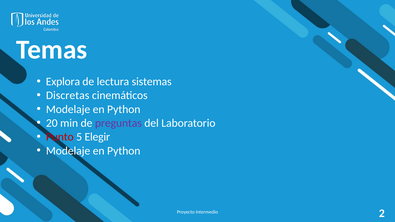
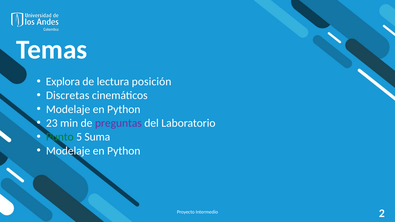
sistemas: sistemas -> posición (152, 82)
20: 20 -> 23 (52, 123)
Punto colour: red -> green (60, 137)
Elegir: Elegir -> Suma (97, 137)
